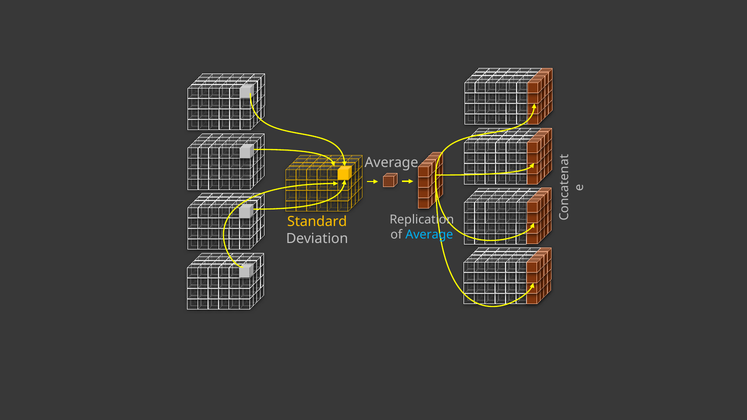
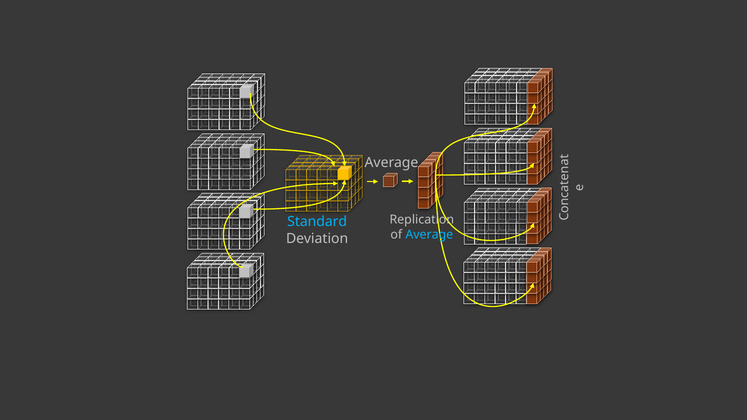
Standard colour: yellow -> light blue (317, 222)
